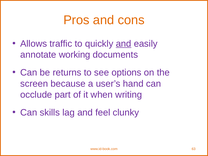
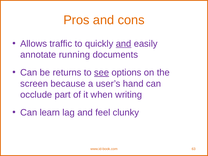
working: working -> running (74, 55)
see underline: none -> present (102, 73)
skills: skills -> learn (50, 113)
